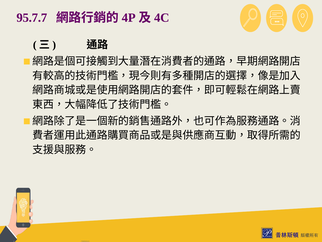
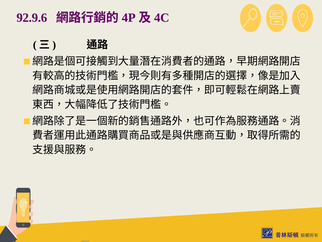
95.7.7: 95.7.7 -> 92.9.6 (32, 18)
